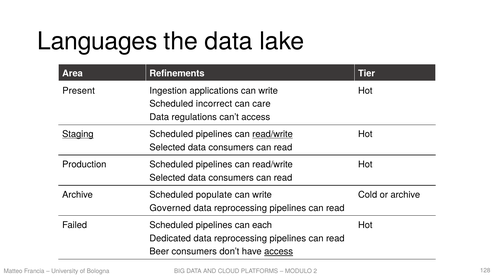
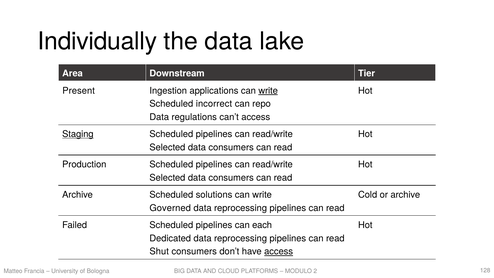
Languages: Languages -> Individually (97, 41)
Refinements: Refinements -> Downstream (177, 73)
write underline: none -> present (268, 91)
care: care -> repo (262, 104)
read/write underline: present -> none (273, 134)
populate: populate -> solutions (214, 195)
Beer: Beer -> Shut (159, 251)
